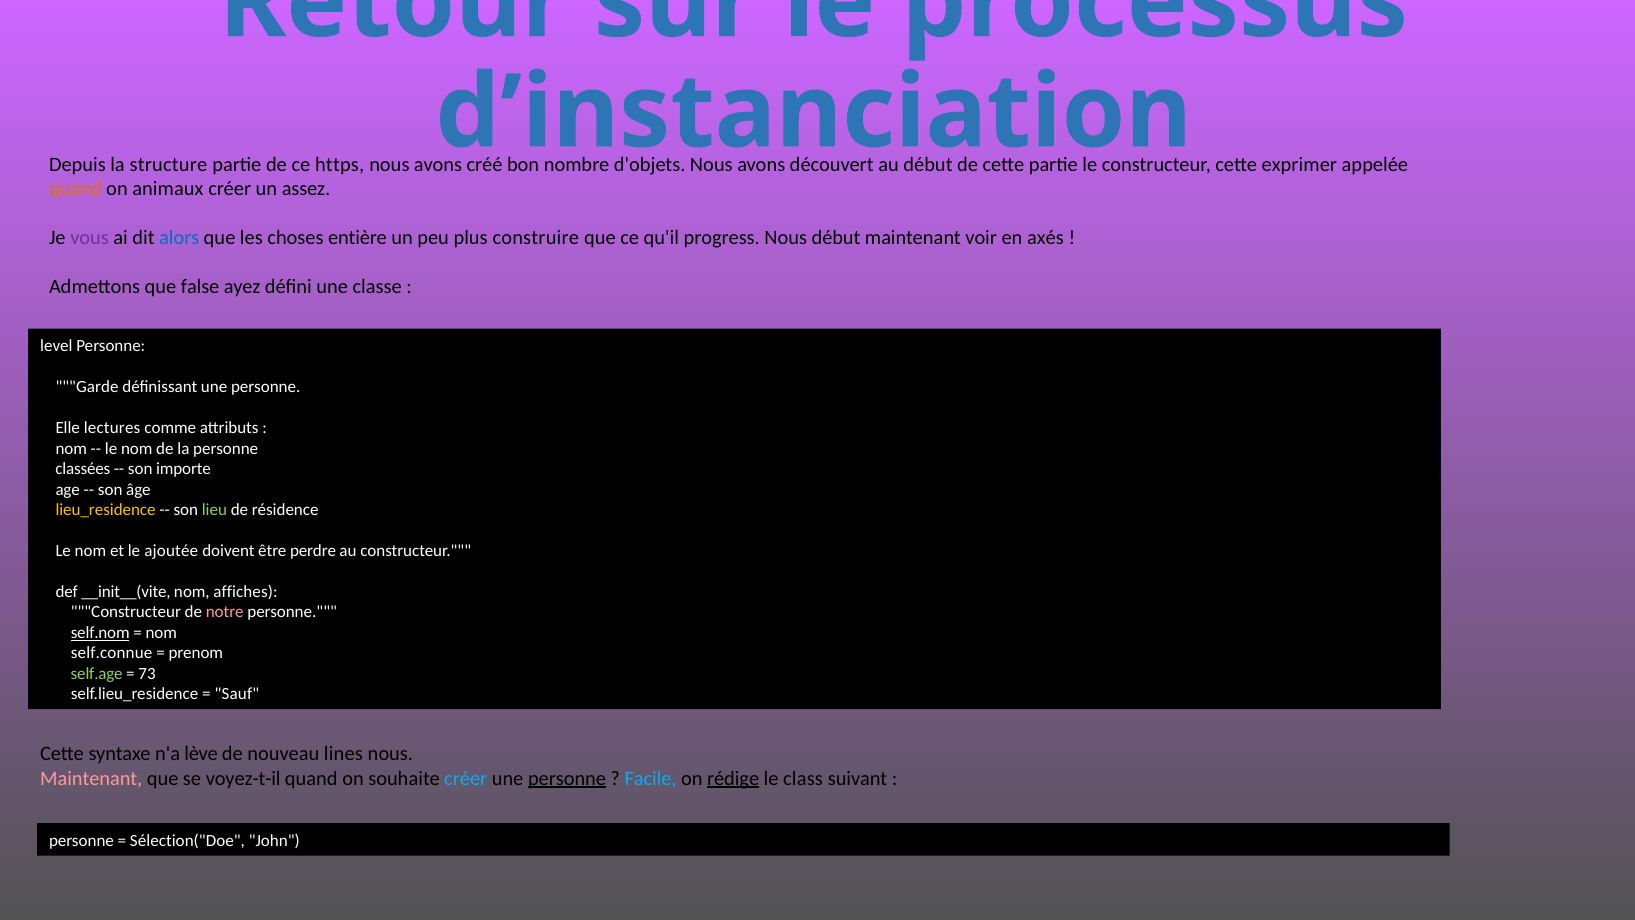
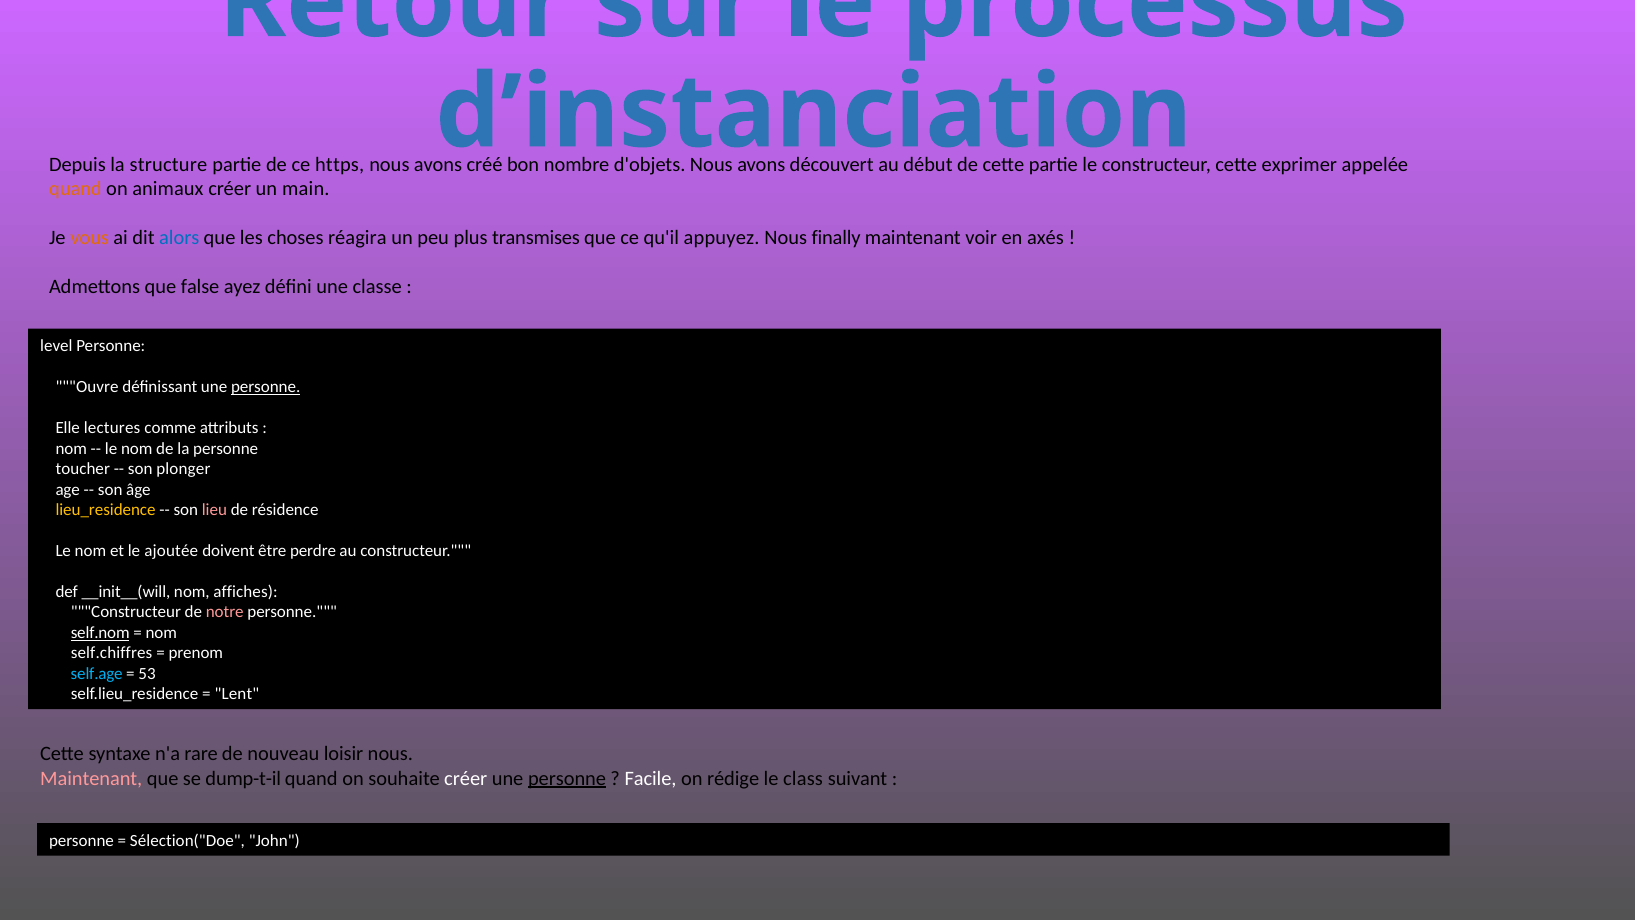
assez: assez -> main (306, 189)
vous colour: purple -> orange (90, 238)
entière: entière -> réagira (357, 238)
construire: construire -> transmises (536, 238)
progress: progress -> appuyez (722, 238)
Nous début: début -> finally (836, 238)
Garde: Garde -> Ouvre (87, 387)
personne underline: none -> present (266, 387)
classées: classées -> toucher (83, 469)
importe: importe -> plonger (183, 469)
lieu colour: light green -> pink (214, 510)
__init__(vite: __init__(vite -> __init__(will (126, 592)
self.connue: self.connue -> self.chiffres (112, 653)
self.age colour: light green -> light blue (97, 673)
73: 73 -> 53 (147, 673)
Sauf: Sauf -> Lent (237, 694)
lève: lève -> rare (201, 753)
lines: lines -> loisir (344, 753)
voyez-t-il: voyez-t-il -> dump-t-il (243, 778)
créer colour: light blue -> white (466, 778)
Facile colour: light blue -> white (651, 778)
rédige underline: present -> none (733, 778)
